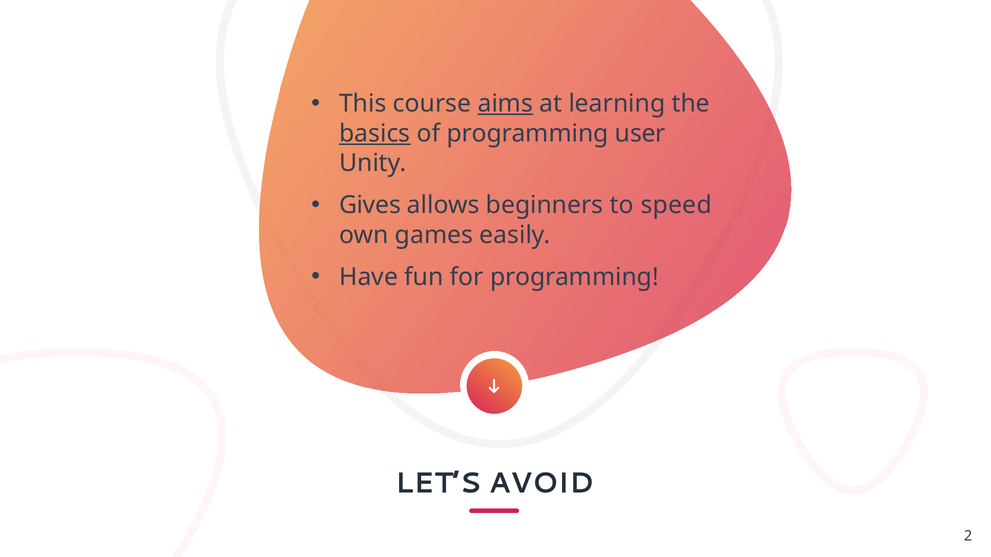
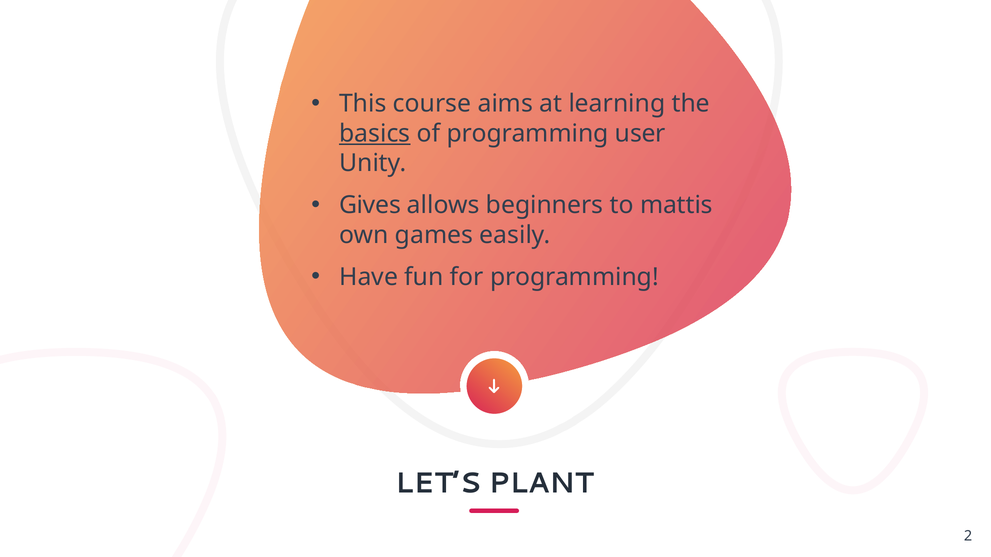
aims underline: present -> none (505, 104)
speed: speed -> mattis (676, 205)
AVOID: AVOID -> PLANT (541, 483)
